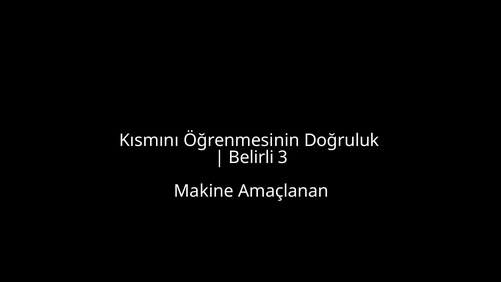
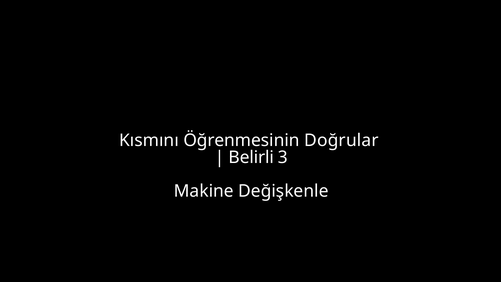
Doğruluk: Doğruluk -> Doğrular (341, 140)
Amaçlanan: Amaçlanan -> Değişkenle (283, 191)
